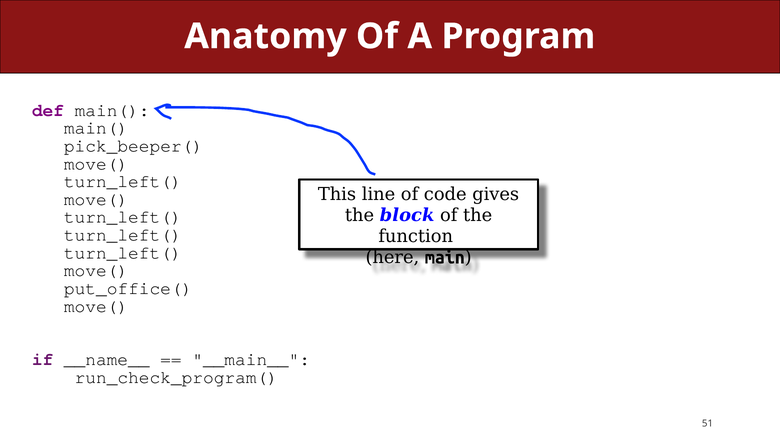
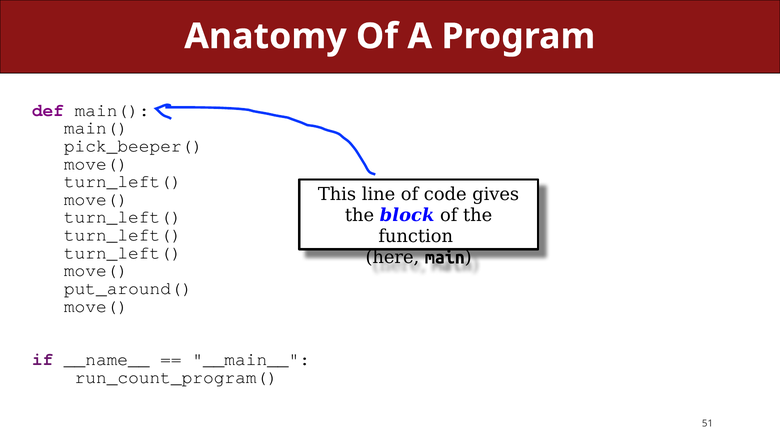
put_office(: put_office( -> put_around( (128, 288)
run_check_program(: run_check_program( -> run_count_program( (176, 377)
